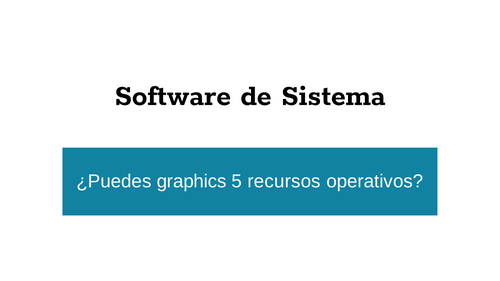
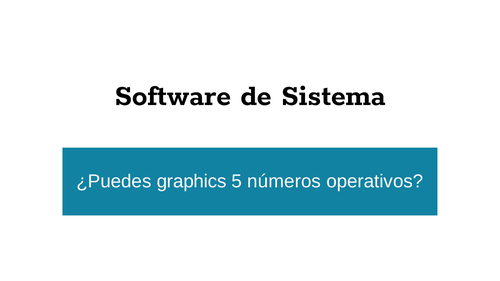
recursos: recursos -> números (284, 182)
